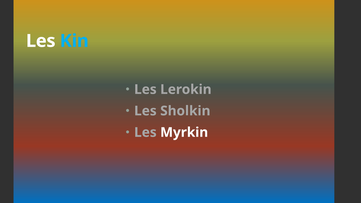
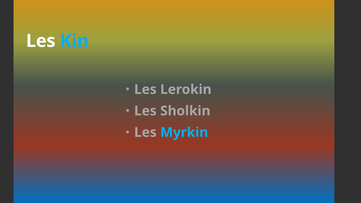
Myrkin colour: white -> light blue (184, 132)
